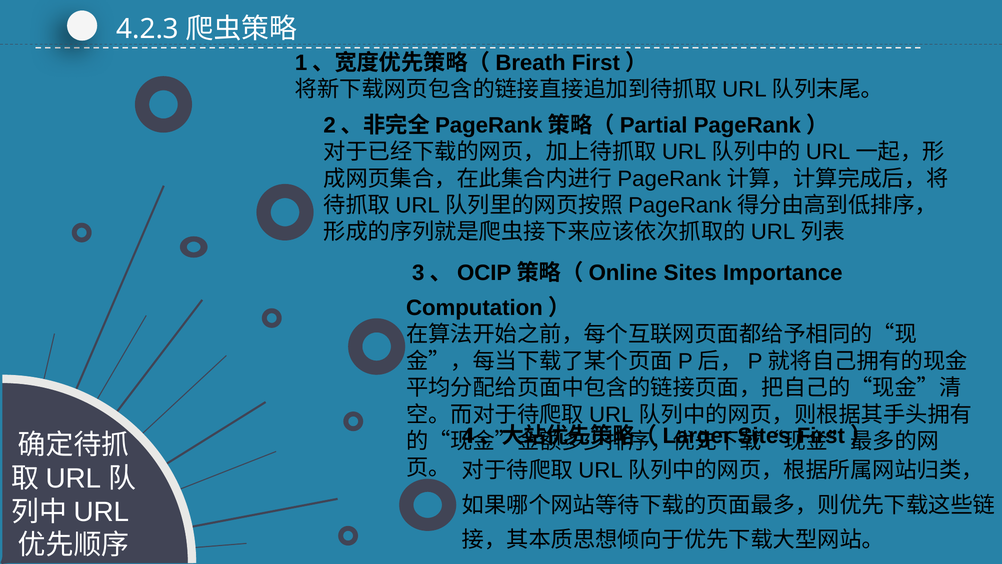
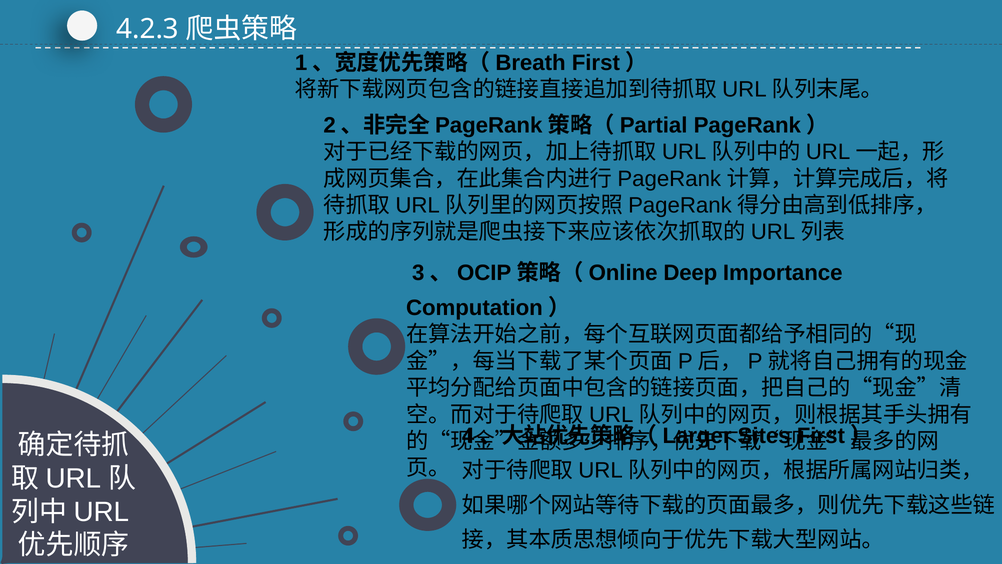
Sites: Sites -> Deep (690, 273)
